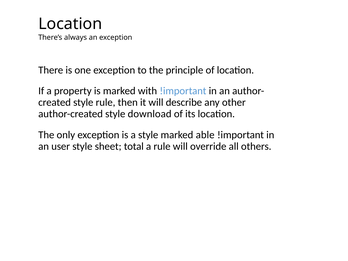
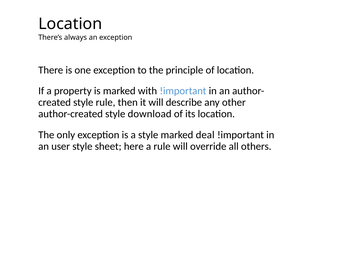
able: able -> deal (205, 135)
total: total -> here (134, 146)
